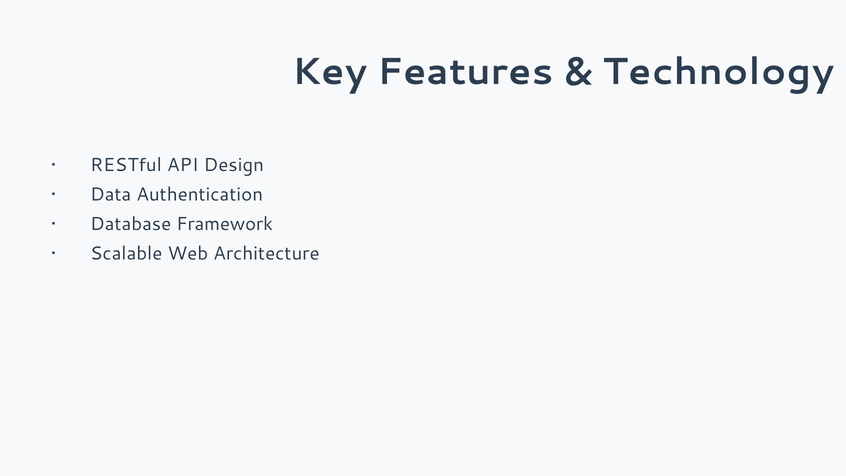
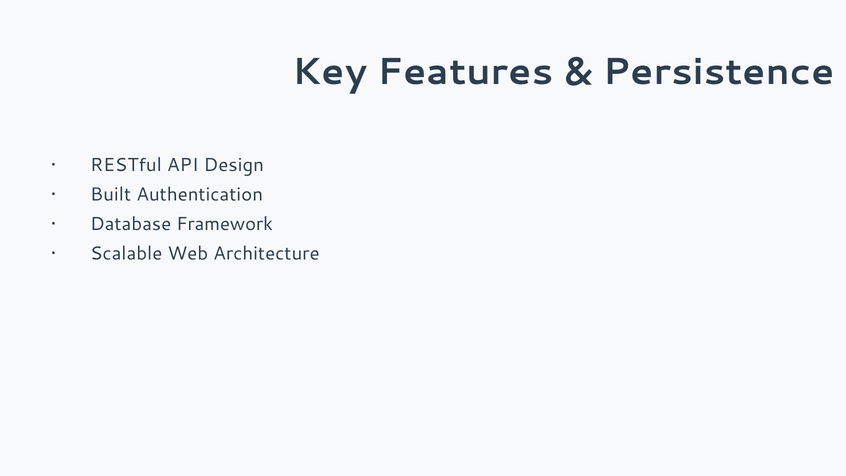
Technology: Technology -> Persistence (719, 72)
Data: Data -> Built (111, 194)
